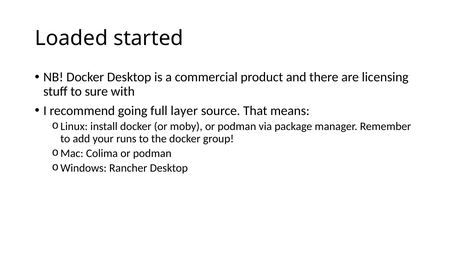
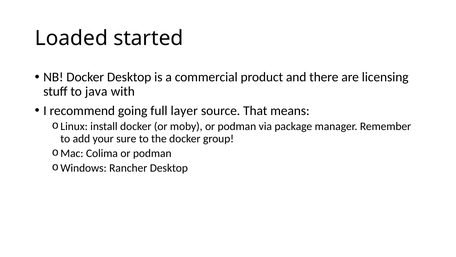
sure: sure -> java (96, 91)
runs: runs -> sure (126, 139)
